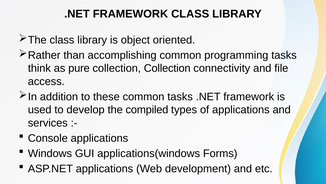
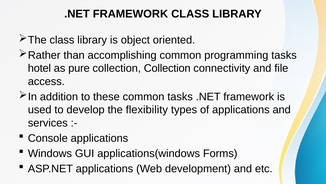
think: think -> hotel (39, 68)
compiled: compiled -> flexibility (147, 109)
